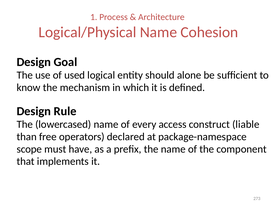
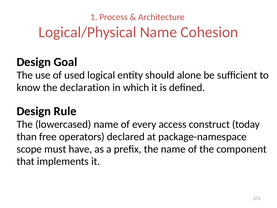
mechanism: mechanism -> declaration (85, 87)
liable: liable -> today (246, 124)
